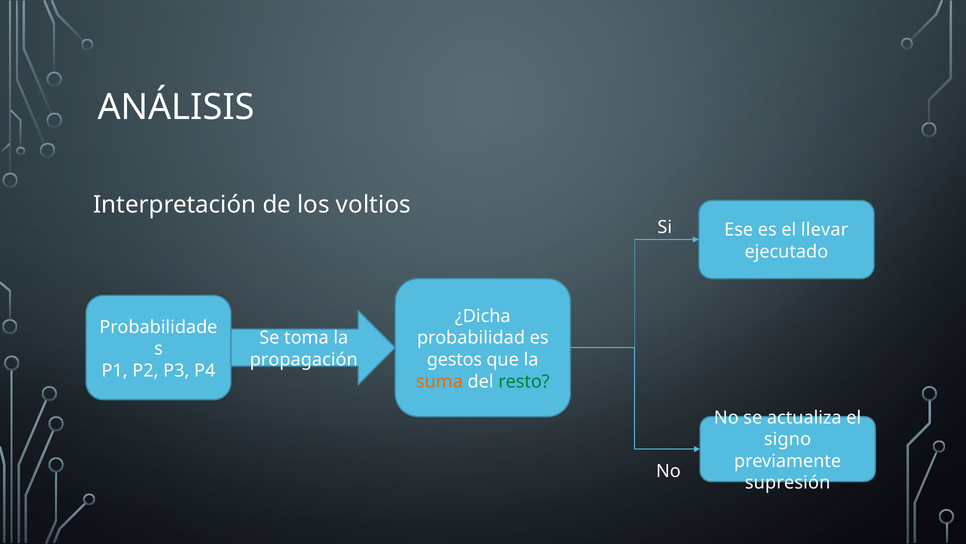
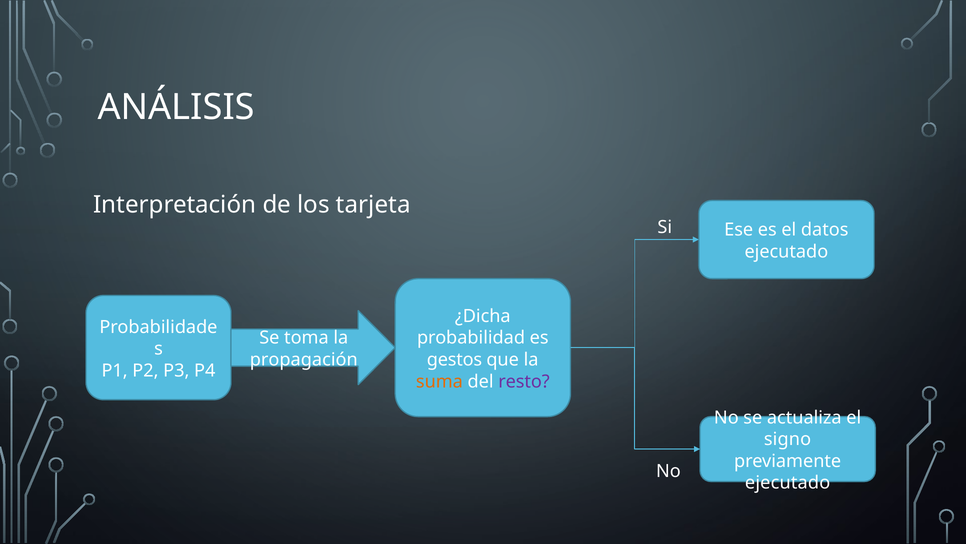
voltios: voltios -> tarjeta (373, 205)
llevar: llevar -> datos (825, 230)
resto colour: green -> purple (524, 381)
supresión: supresión -> ejecutado (788, 482)
